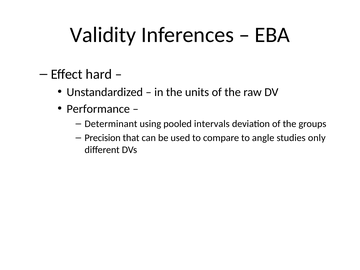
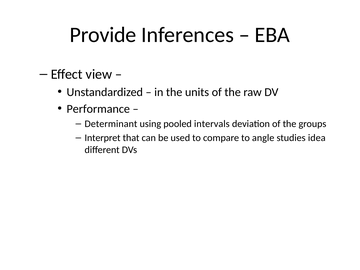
Validity: Validity -> Provide (103, 35)
hard: hard -> view (99, 74)
Precision: Precision -> Interpret (103, 138)
only: only -> idea (317, 138)
